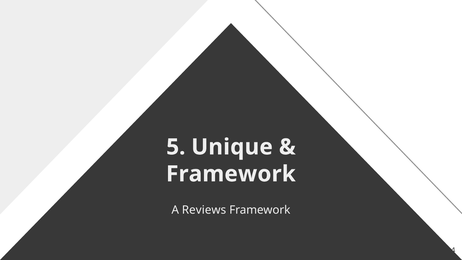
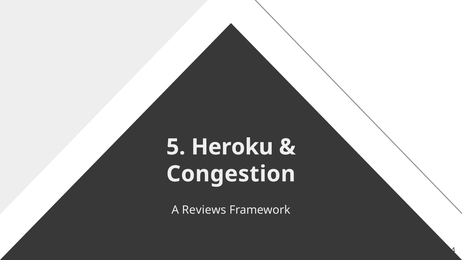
Unique: Unique -> Heroku (232, 147)
Framework: Framework -> Congestion (231, 174)
